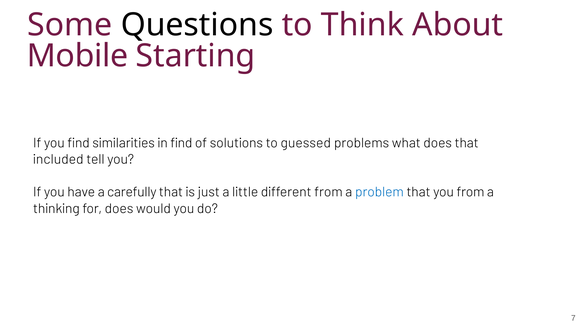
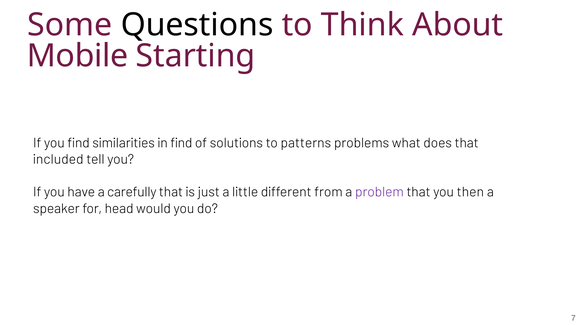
guessed: guessed -> patterns (306, 143)
problem colour: blue -> purple (379, 192)
you from: from -> then (470, 192)
thinking: thinking -> speaker (56, 209)
for does: does -> head (119, 209)
